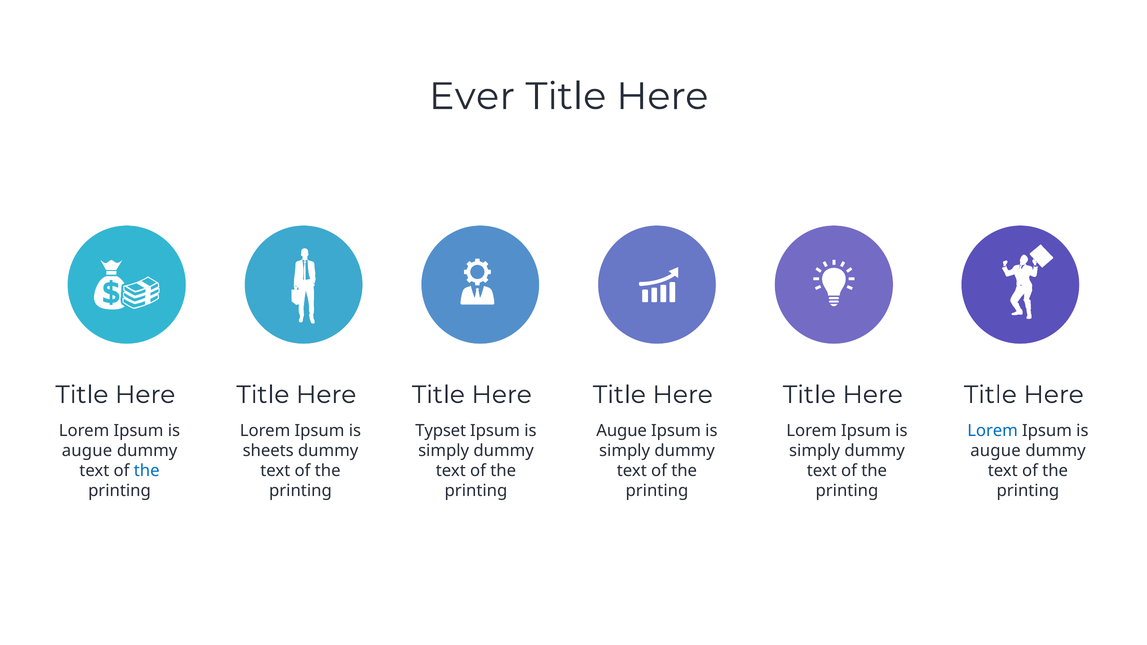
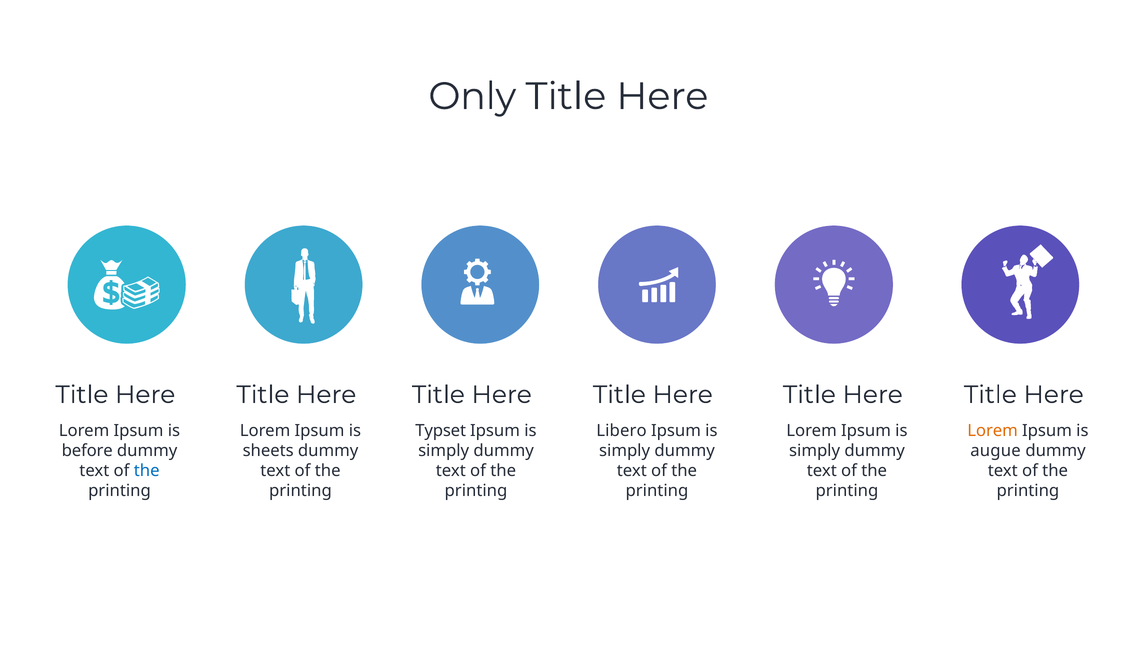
Ever: Ever -> Only (472, 96)
Augue: Augue -> Libero (621, 431)
Lorem colour: blue -> orange (993, 431)
augue: augue -> before (87, 451)
